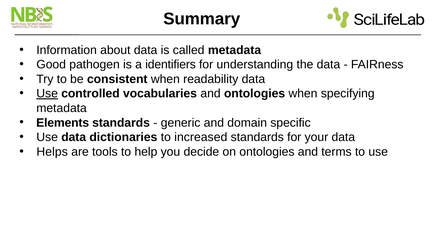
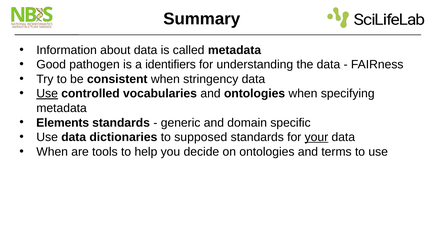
readability: readability -> stringency (211, 79)
increased: increased -> supposed (201, 137)
your underline: none -> present (316, 137)
Helps: Helps -> When (52, 152)
